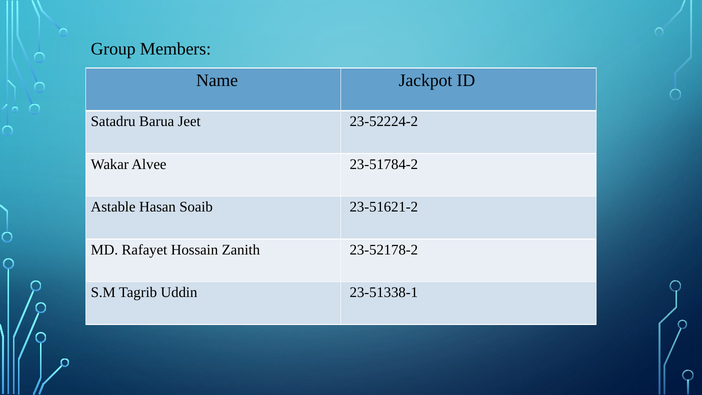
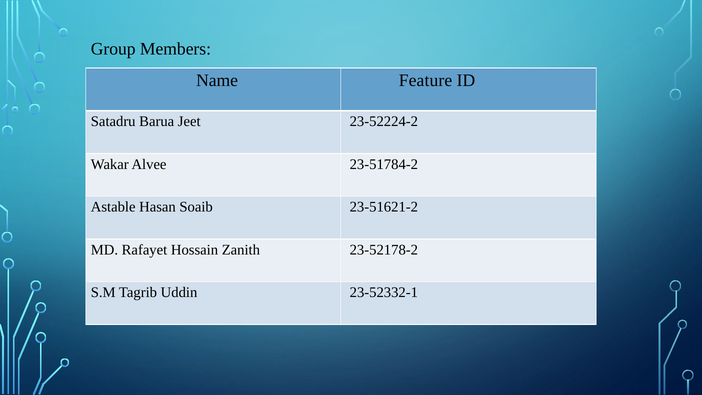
Jackpot: Jackpot -> Feature (425, 80)
23-51338-1: 23-51338-1 -> 23-52332-1 (384, 292)
